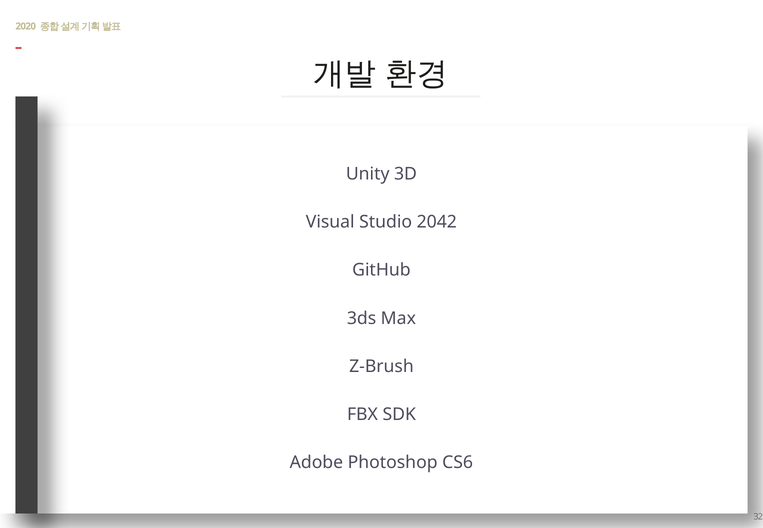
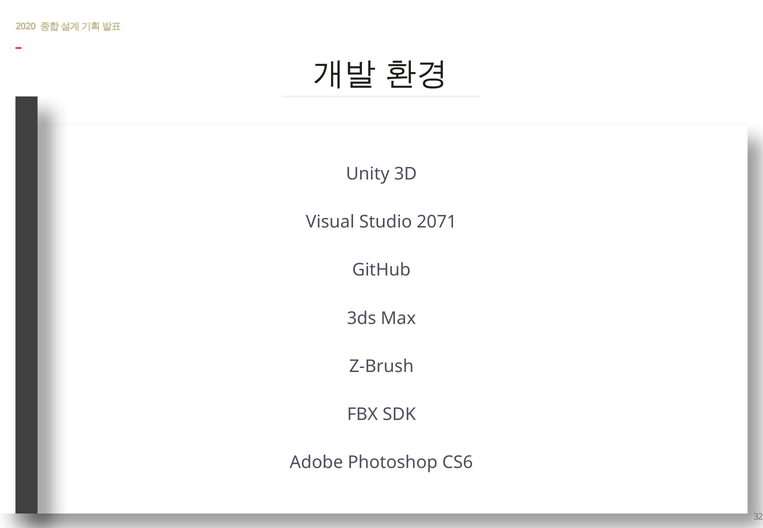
2042: 2042 -> 2071 (437, 222)
